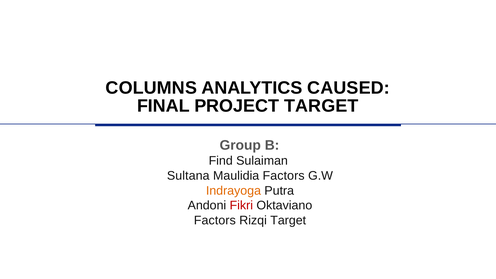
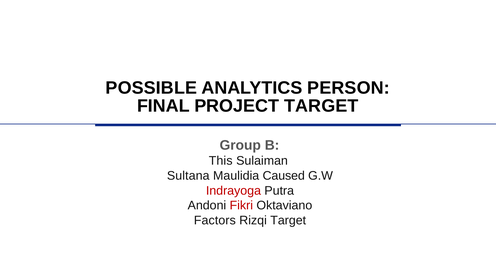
COLUMNS: COLUMNS -> POSSIBLE (151, 88)
CAUSED: CAUSED -> PERSON (349, 88)
Find: Find -> This (221, 161)
Maulidia Factors: Factors -> Caused (284, 176)
Indrayoga colour: orange -> red (233, 191)
